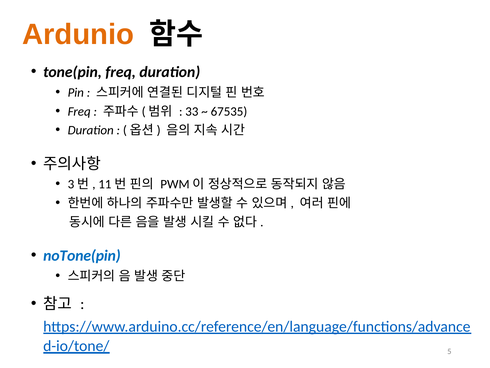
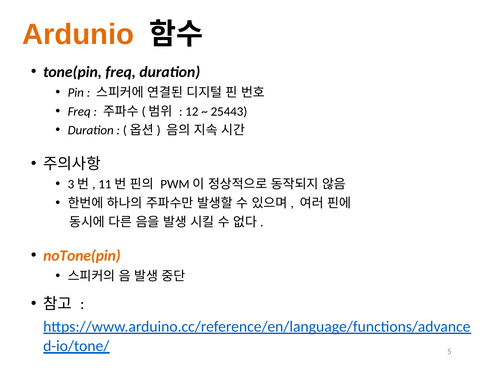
33: 33 -> 12 (192, 111)
67535: 67535 -> 25443 (229, 111)
noTone(pin colour: blue -> orange (82, 255)
